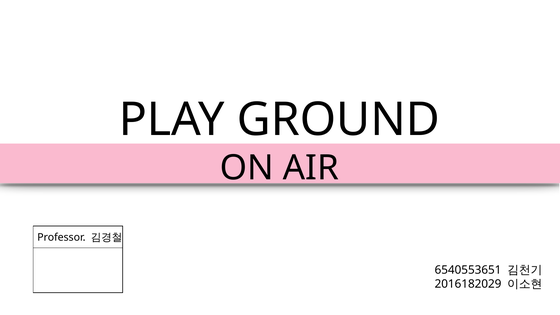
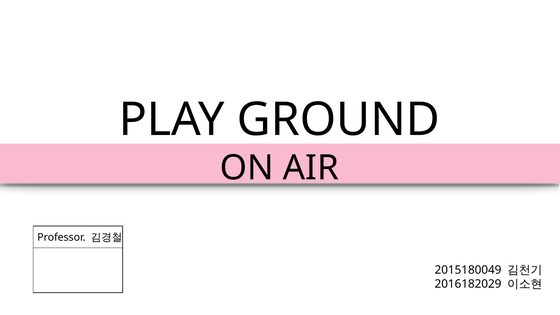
6540553651: 6540553651 -> 2015180049 (468, 270)
